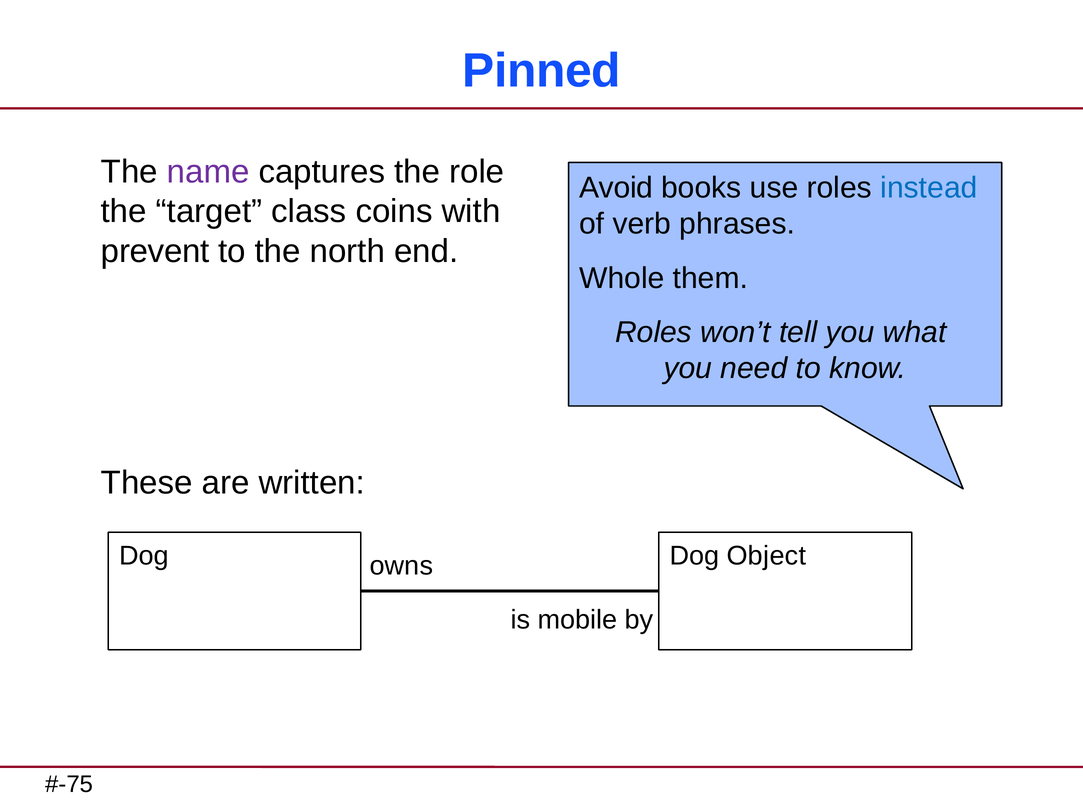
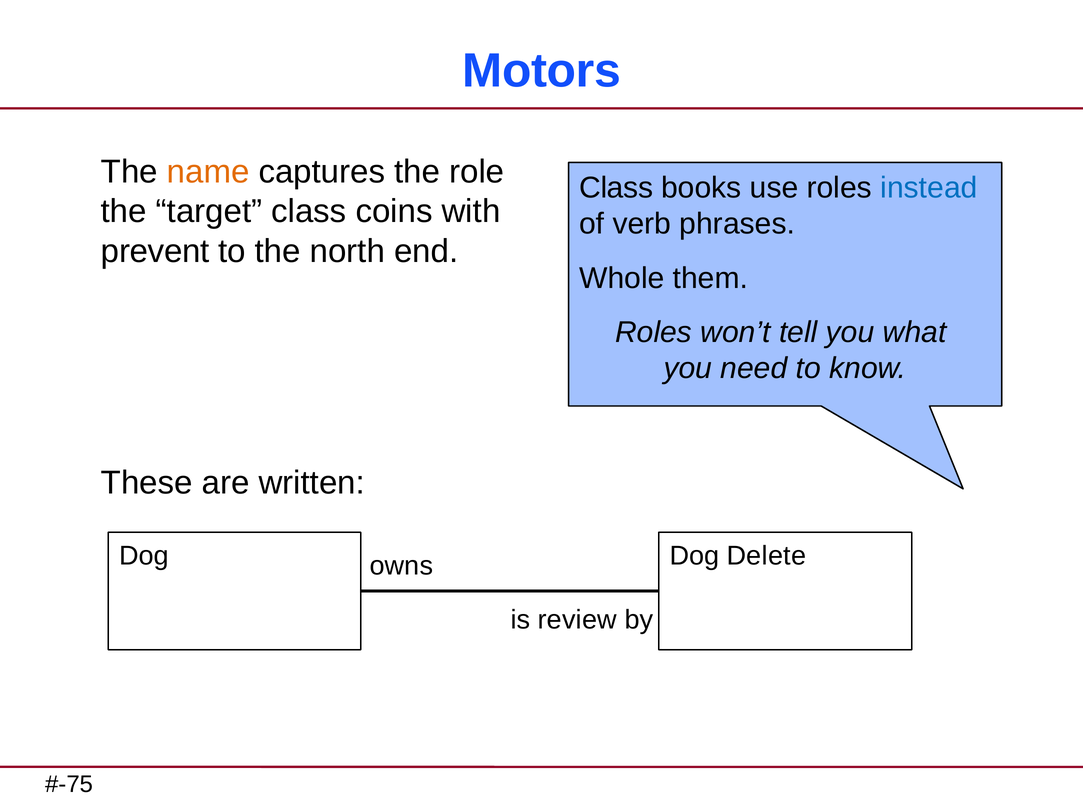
Pinned: Pinned -> Motors (542, 71)
name colour: purple -> orange (208, 172)
Avoid: Avoid -> Class (616, 188)
Object: Object -> Delete (766, 556)
mobile: mobile -> review (577, 620)
